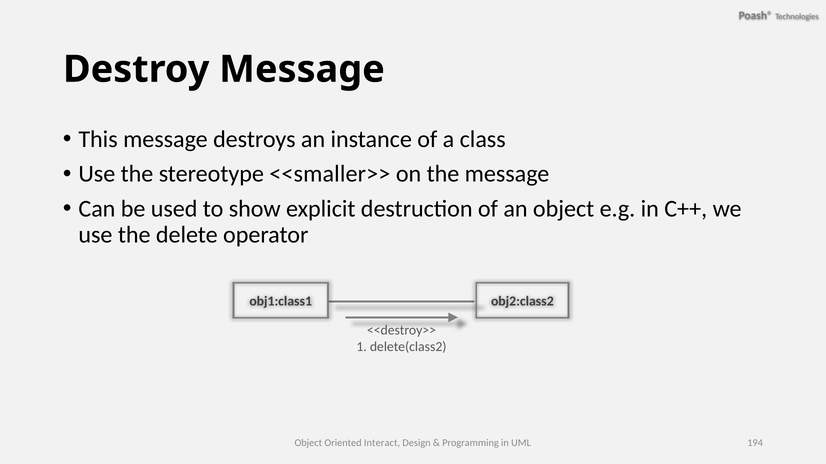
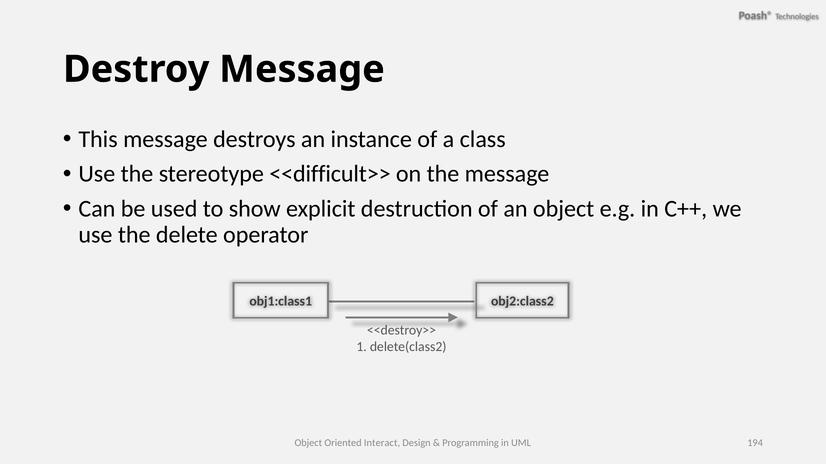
<<smaller>>: <<smaller>> -> <<difficult>> (330, 174)
